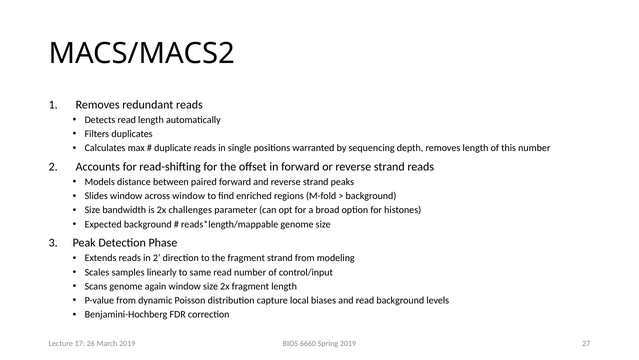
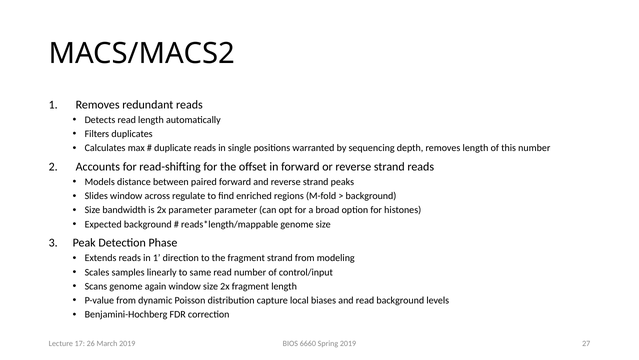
across window: window -> regulate (189, 196)
2x challenges: challenges -> parameter (190, 210)
in 2: 2 -> 1 (157, 258)
